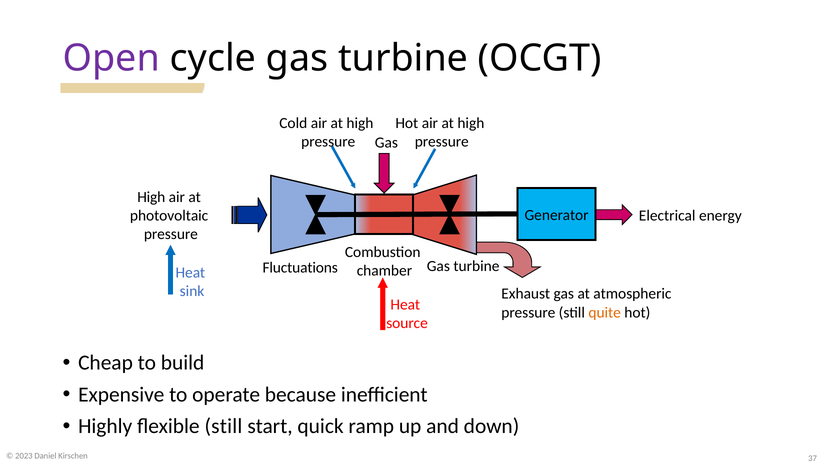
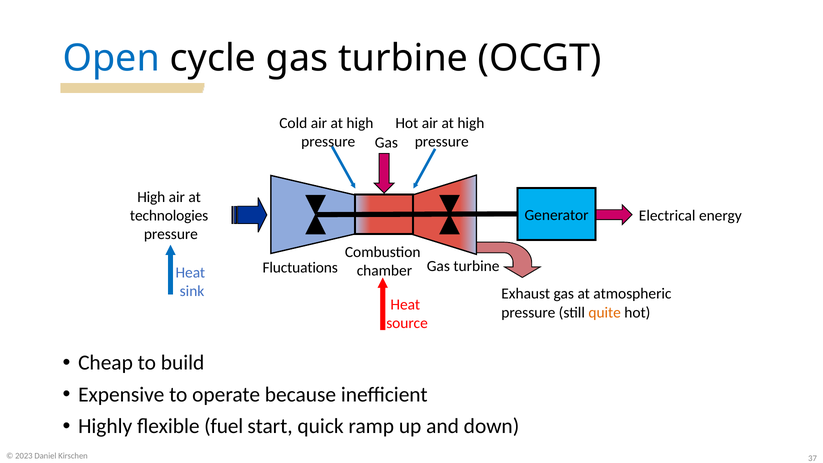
Open colour: purple -> blue (111, 58)
photovoltaic: photovoltaic -> technologies (169, 215)
flexible still: still -> fuel (224, 426)
